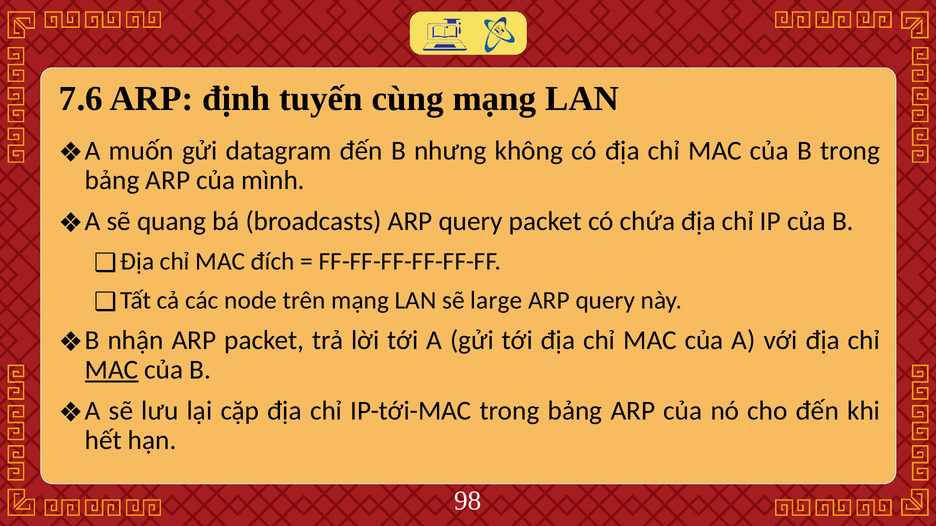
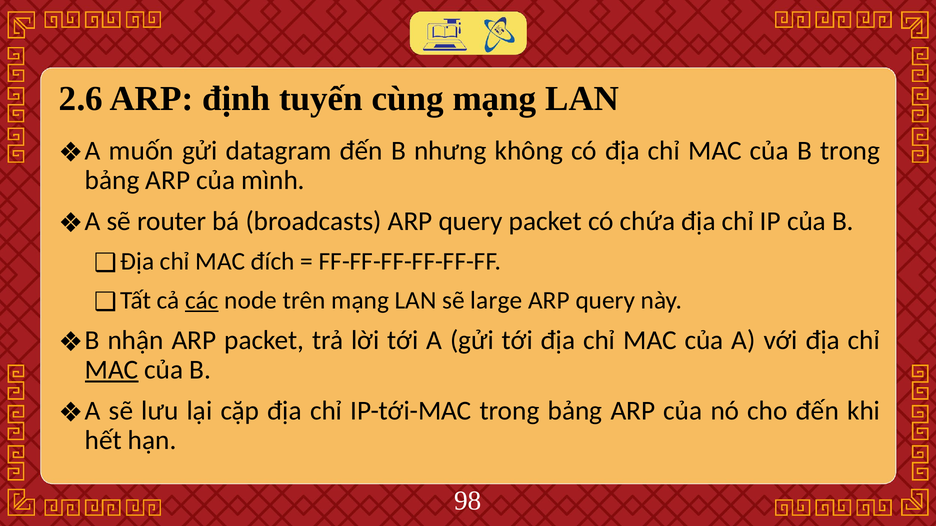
7.6: 7.6 -> 2.6 (81, 99)
quang: quang -> router (172, 221)
các underline: none -> present (202, 301)
